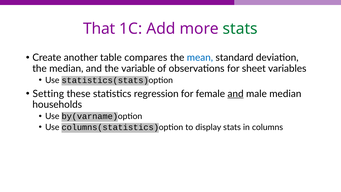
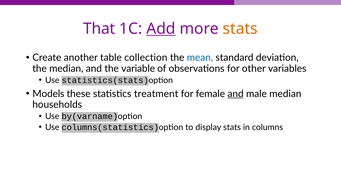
Add underline: none -> present (161, 29)
stats colour: green -> orange (240, 29)
compares: compares -> collection (146, 58)
sheet: sheet -> other (254, 68)
Setting: Setting -> Models (48, 94)
regression: regression -> treatment (156, 94)
